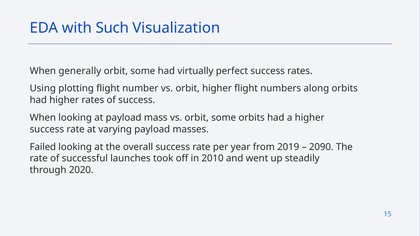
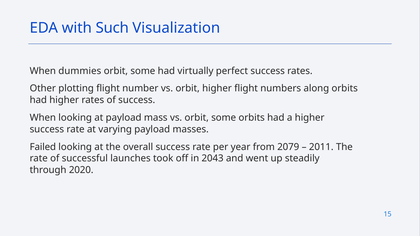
generally: generally -> dummies (80, 71)
Using: Using -> Other (43, 89)
2019: 2019 -> 2079 (288, 147)
2090: 2090 -> 2011 (321, 147)
2010: 2010 -> 2043 (213, 159)
